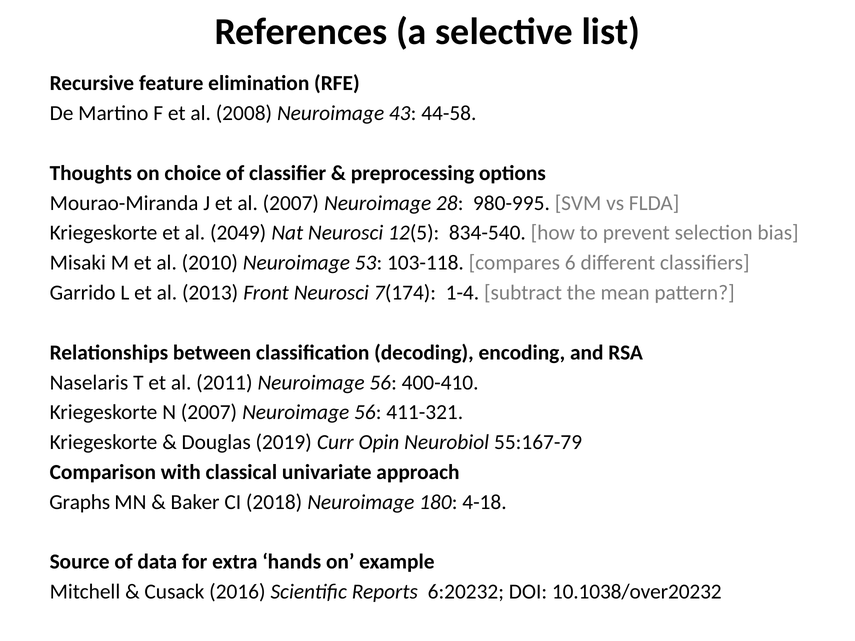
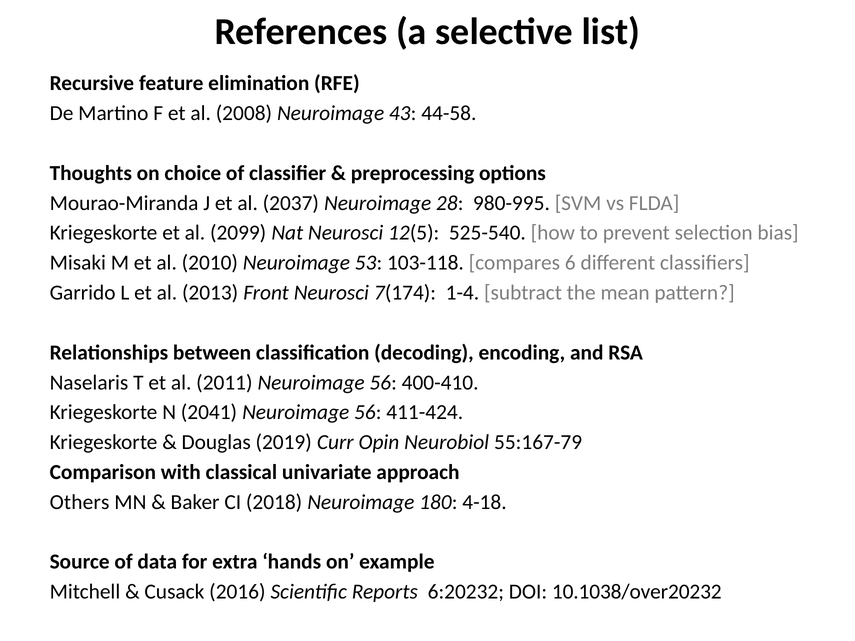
al 2007: 2007 -> 2037 (291, 203)
2049: 2049 -> 2099 (238, 233)
834-540: 834-540 -> 525-540 (487, 233)
N 2007: 2007 -> 2041 (209, 413)
411-321: 411-321 -> 411-424 (425, 413)
Graphs: Graphs -> Others (80, 502)
